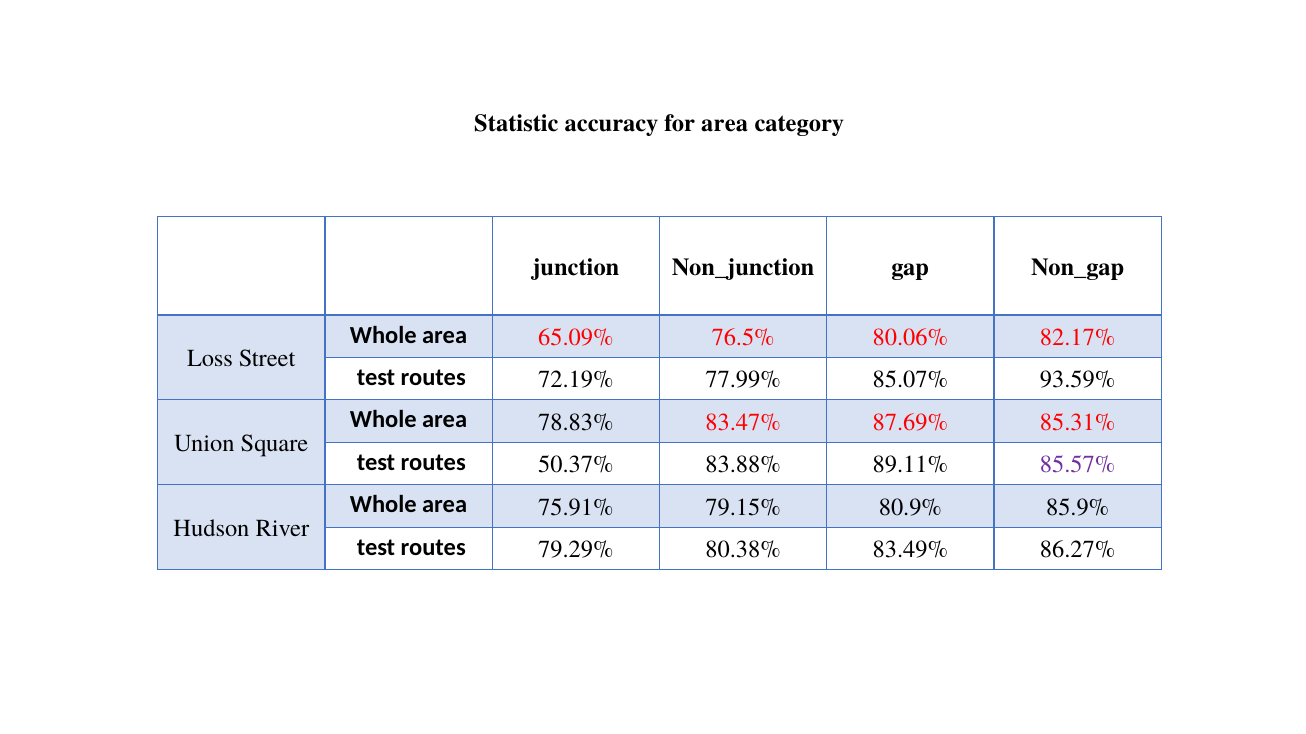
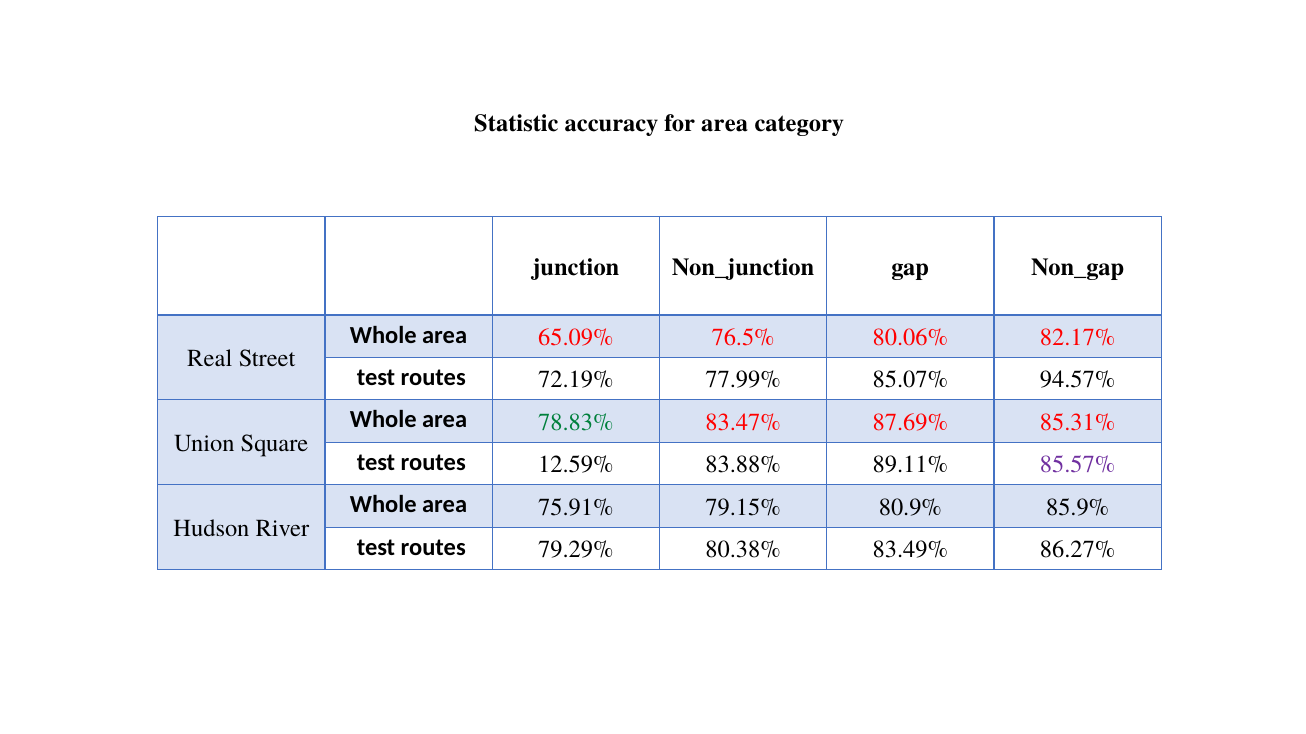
Loss: Loss -> Real (210, 359)
93.59%: 93.59% -> 94.57% (1078, 380)
78.83% colour: black -> green (576, 423)
50.37%: 50.37% -> 12.59% (576, 465)
